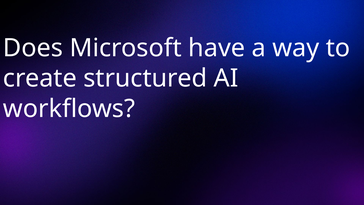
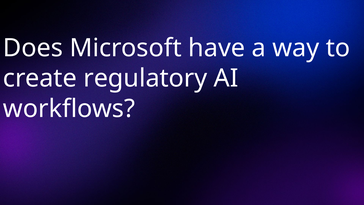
structured: structured -> regulatory (145, 78)
